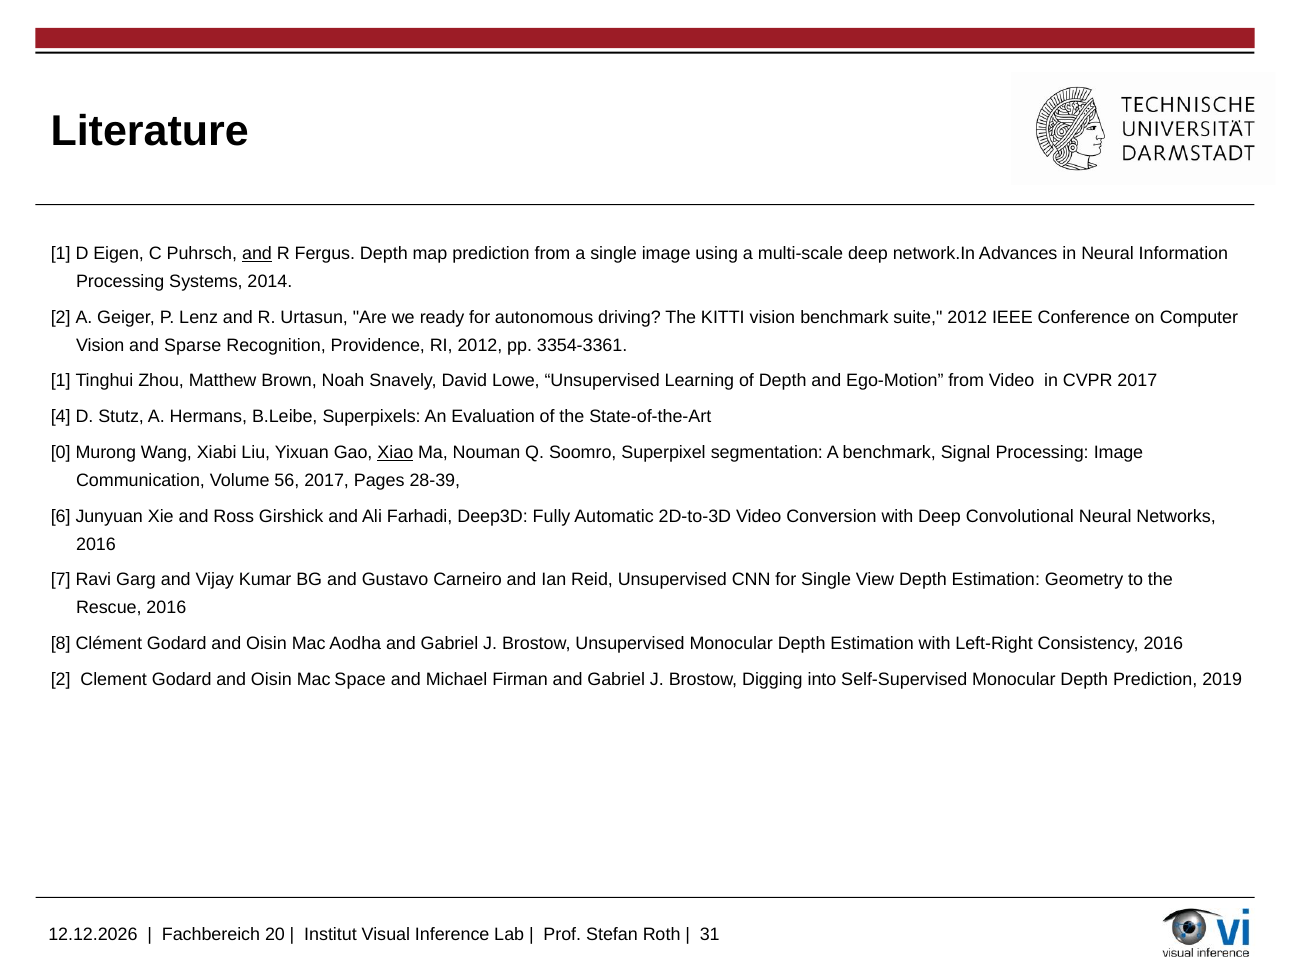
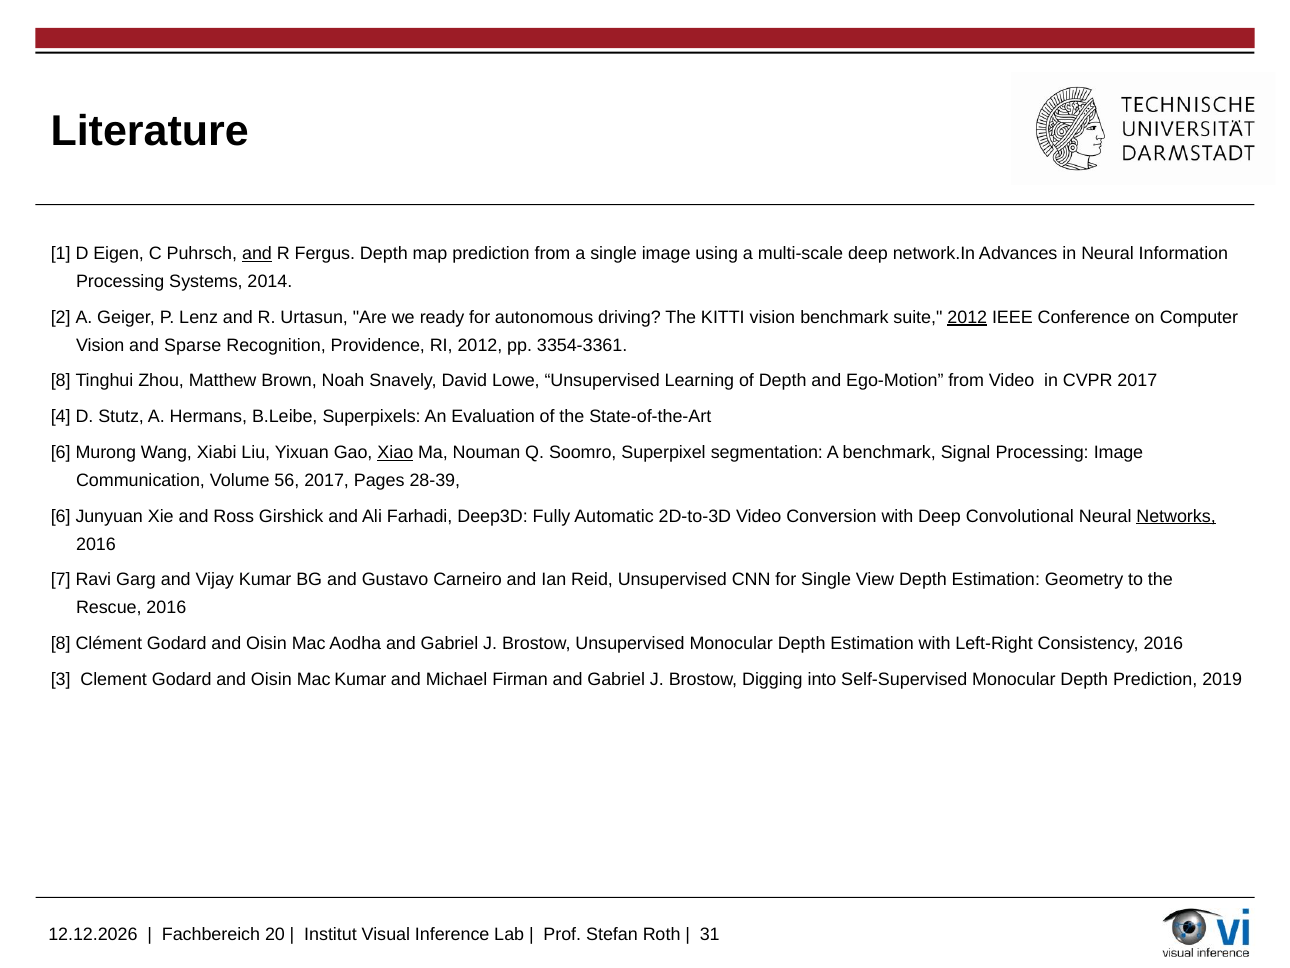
2012 underline: none -> present (967, 317)
1: 1 -> 8 (61, 381)
0: 0 -> 6 (61, 452)
Networks underline: none -> present (1176, 516)
2: 2 -> 3 (61, 679)
Mac Space: Space -> Kumar (360, 679)
